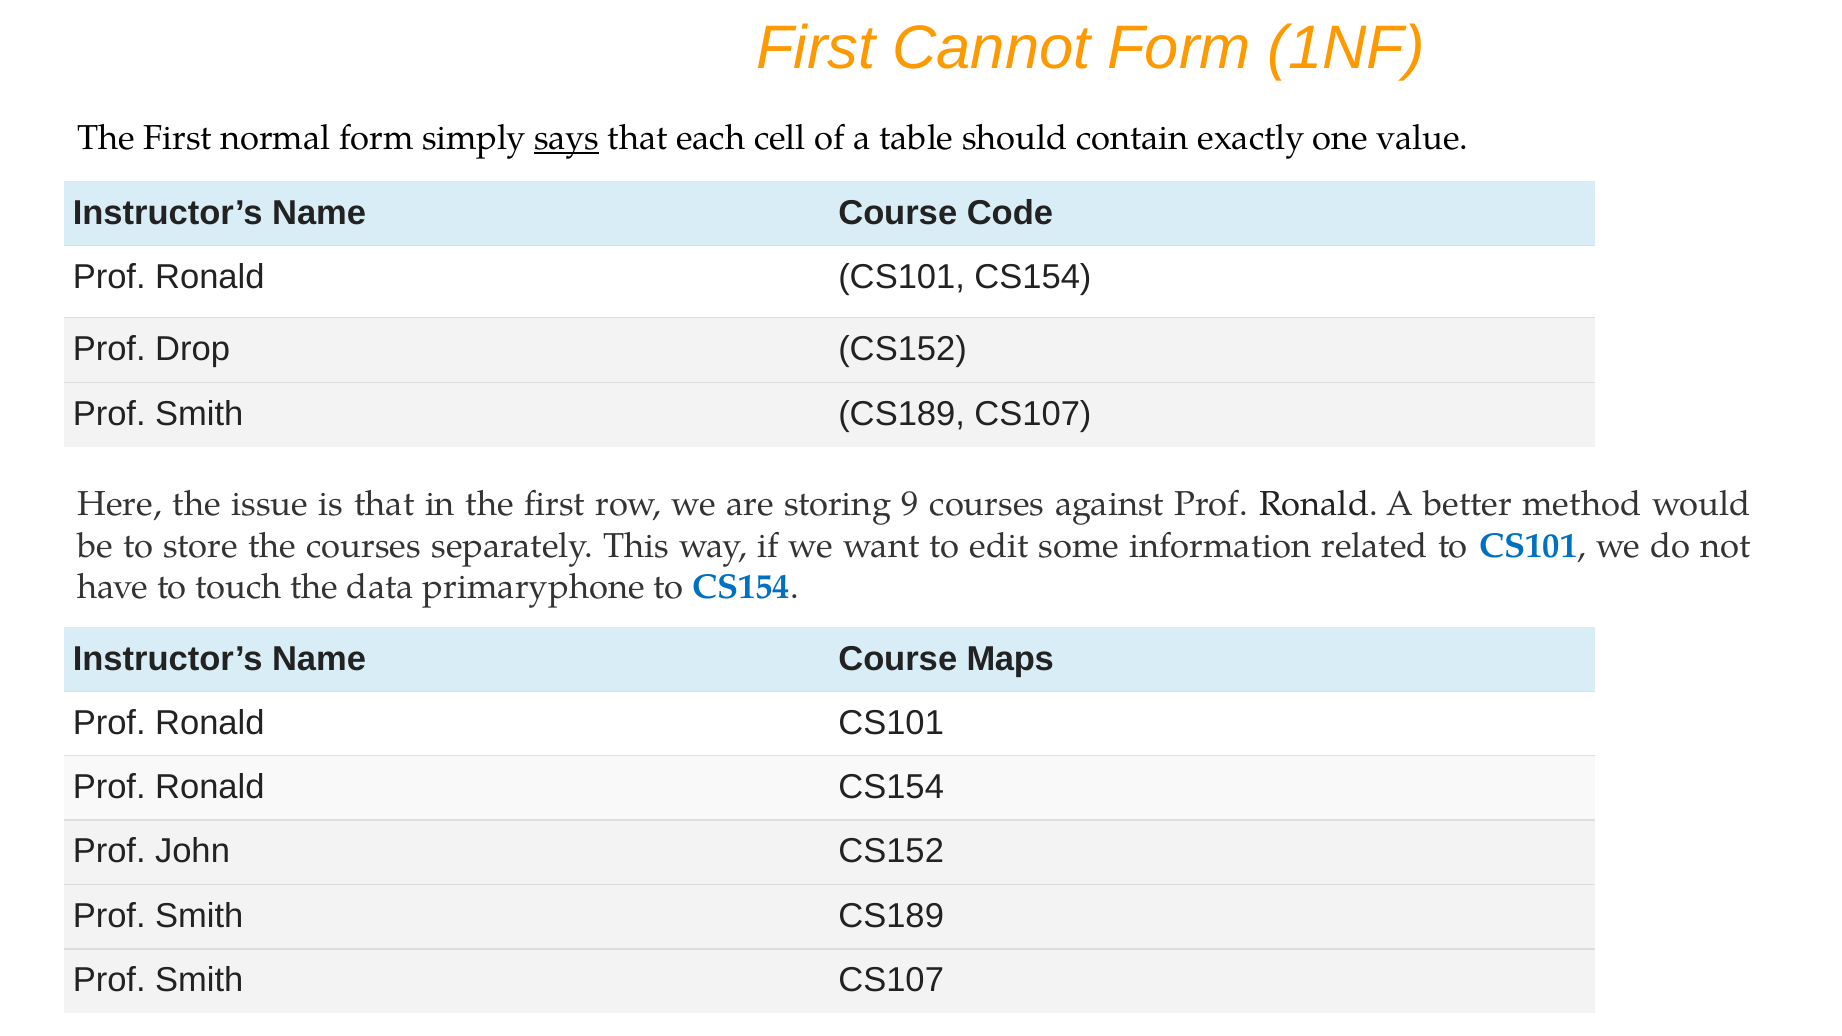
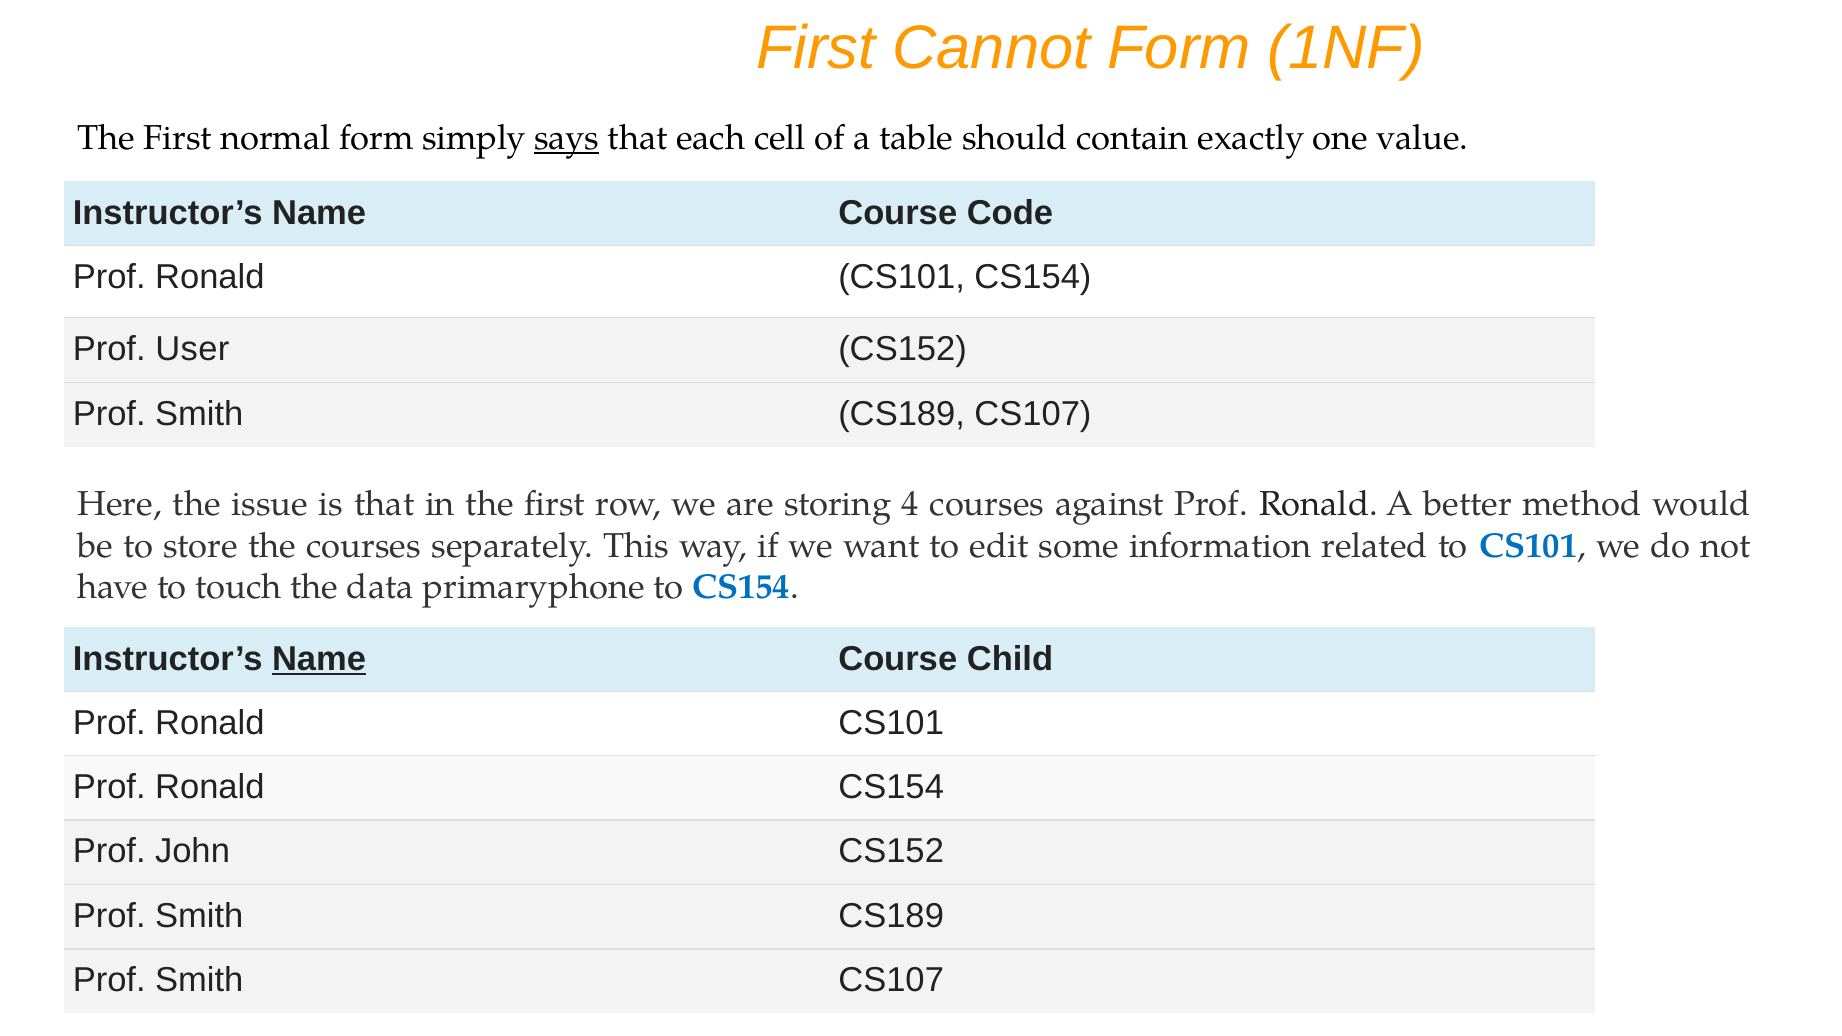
Drop: Drop -> User (192, 349)
9: 9 -> 4 (910, 504)
Name underline: none -> present (319, 660)
Maps: Maps -> Child (1010, 660)
